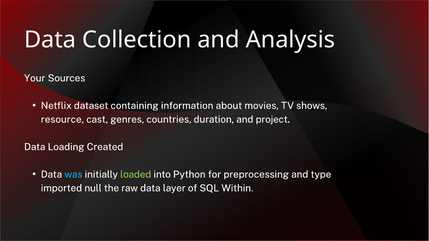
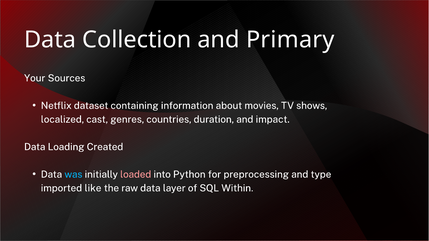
Analysis: Analysis -> Primary (290, 40)
resource: resource -> localized (62, 120)
project: project -> impact (273, 120)
loaded colour: light green -> pink (136, 175)
null: null -> like (93, 188)
